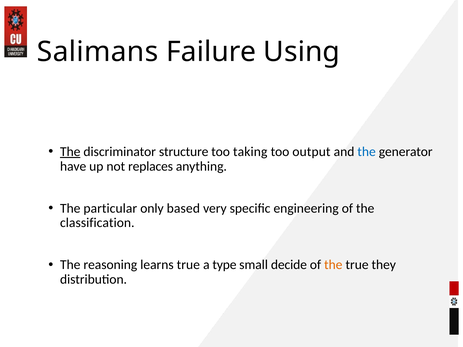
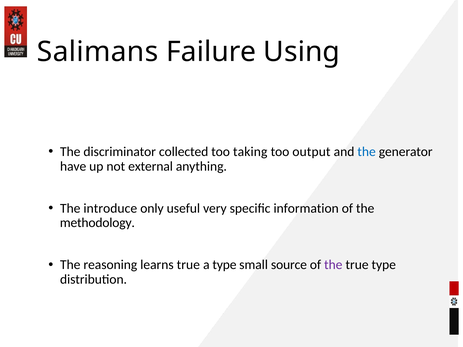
The underline: present -> none (70, 152)
structure: structure -> collected (184, 152)
replaces: replaces -> external (151, 166)
particular: particular -> introduce (110, 208)
based: based -> useful (183, 208)
engineering: engineering -> information (306, 208)
classification: classification -> methodology (97, 223)
decide: decide -> source (289, 265)
the colour: orange -> purple (333, 265)
true they: they -> type (384, 265)
